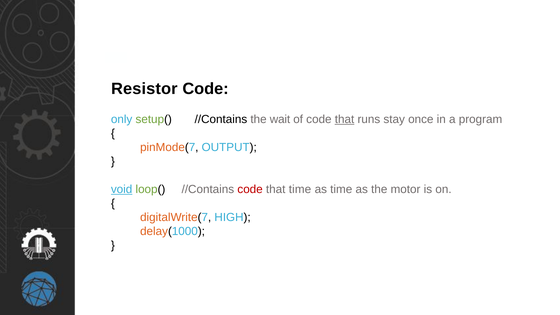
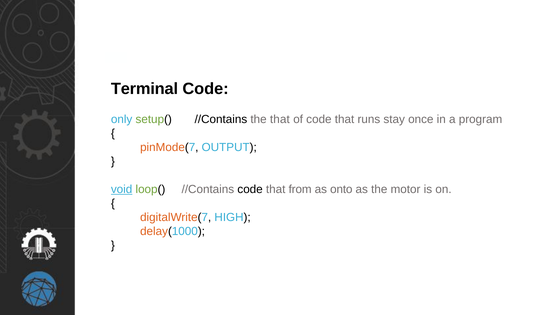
Resistor: Resistor -> Terminal (144, 89)
the wait: wait -> that (280, 119)
that underline: present -> none (345, 119)
code colour: red -> black (250, 189)
that time: time -> from (300, 189)
as time: time -> onto (341, 189)
